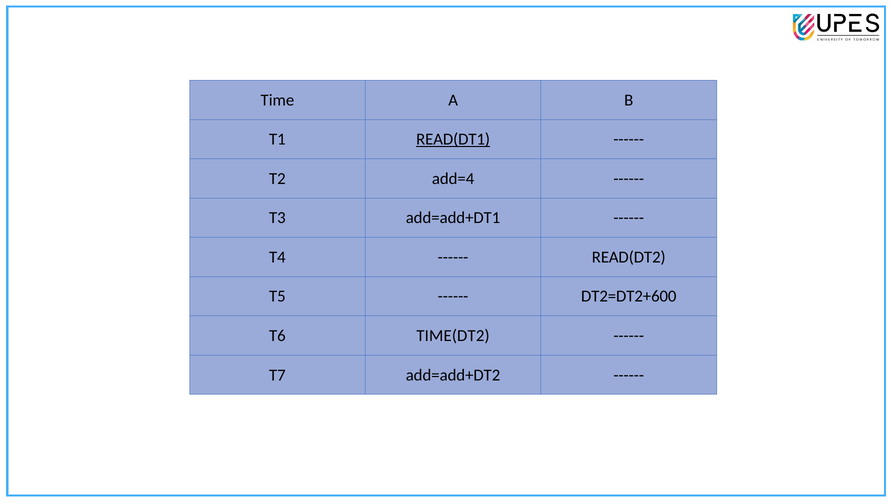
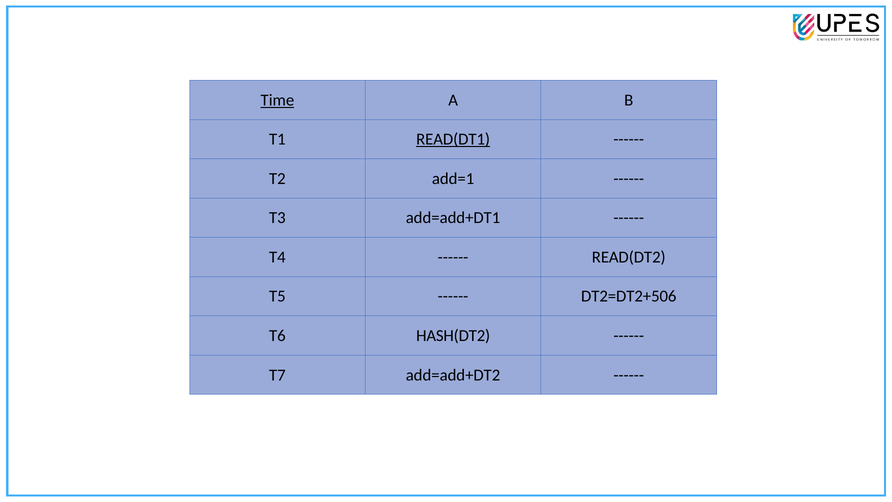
Time underline: none -> present (277, 100)
add=4: add=4 -> add=1 (453, 179)
DT2=DT2+600: DT2=DT2+600 -> DT2=DT2+506 (629, 296)
TIME(DT2: TIME(DT2 -> HASH(DT2 (453, 336)
